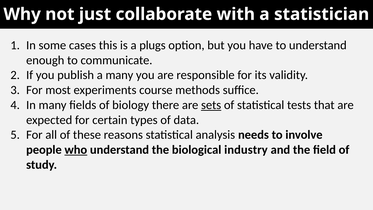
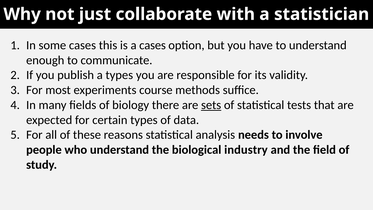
a plugs: plugs -> cases (153, 45)
a many: many -> types (119, 75)
who underline: present -> none (76, 150)
